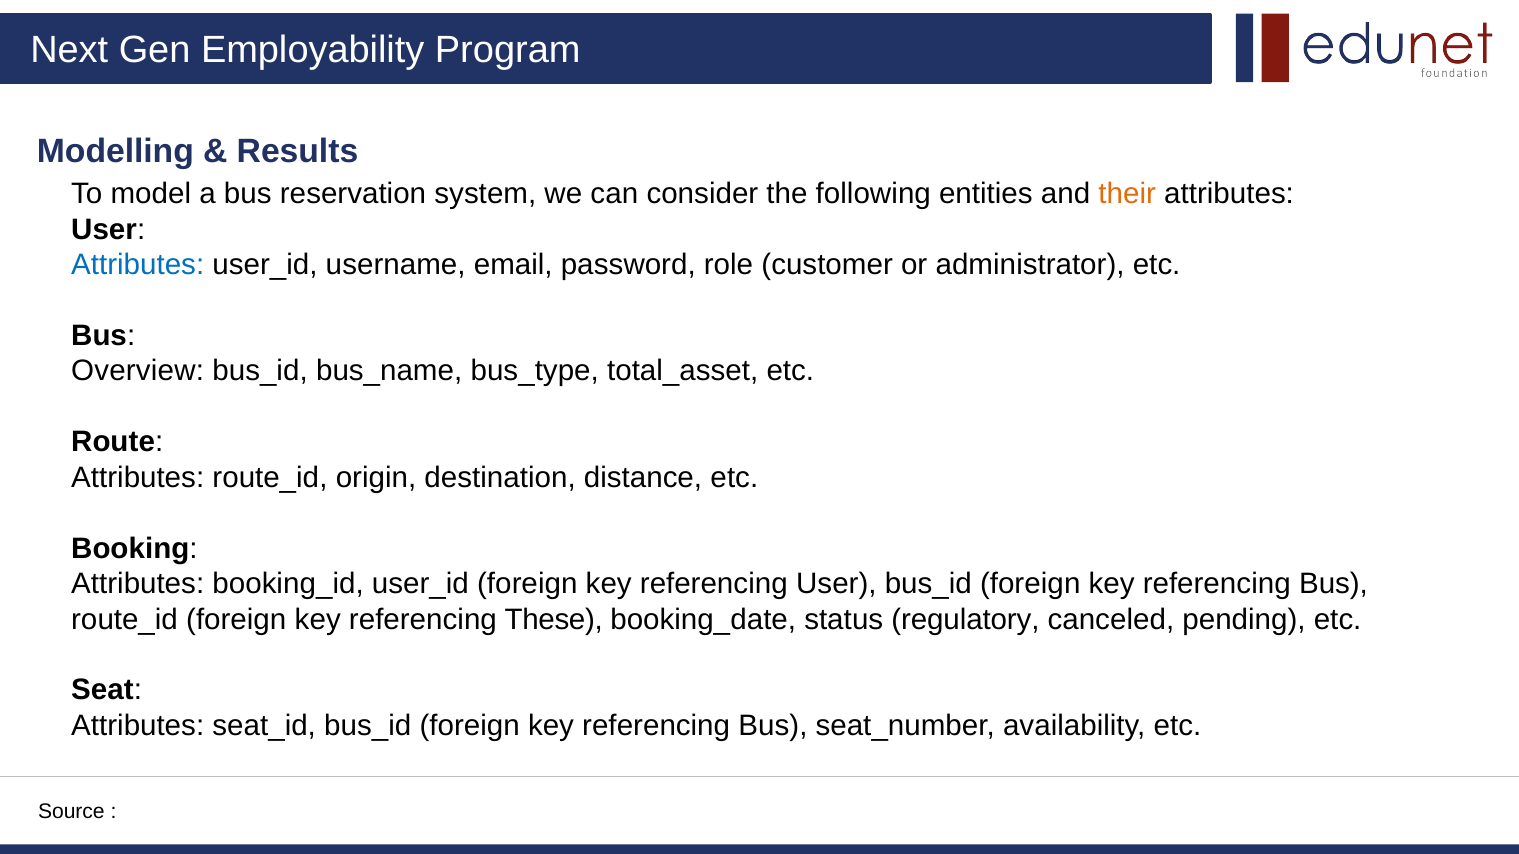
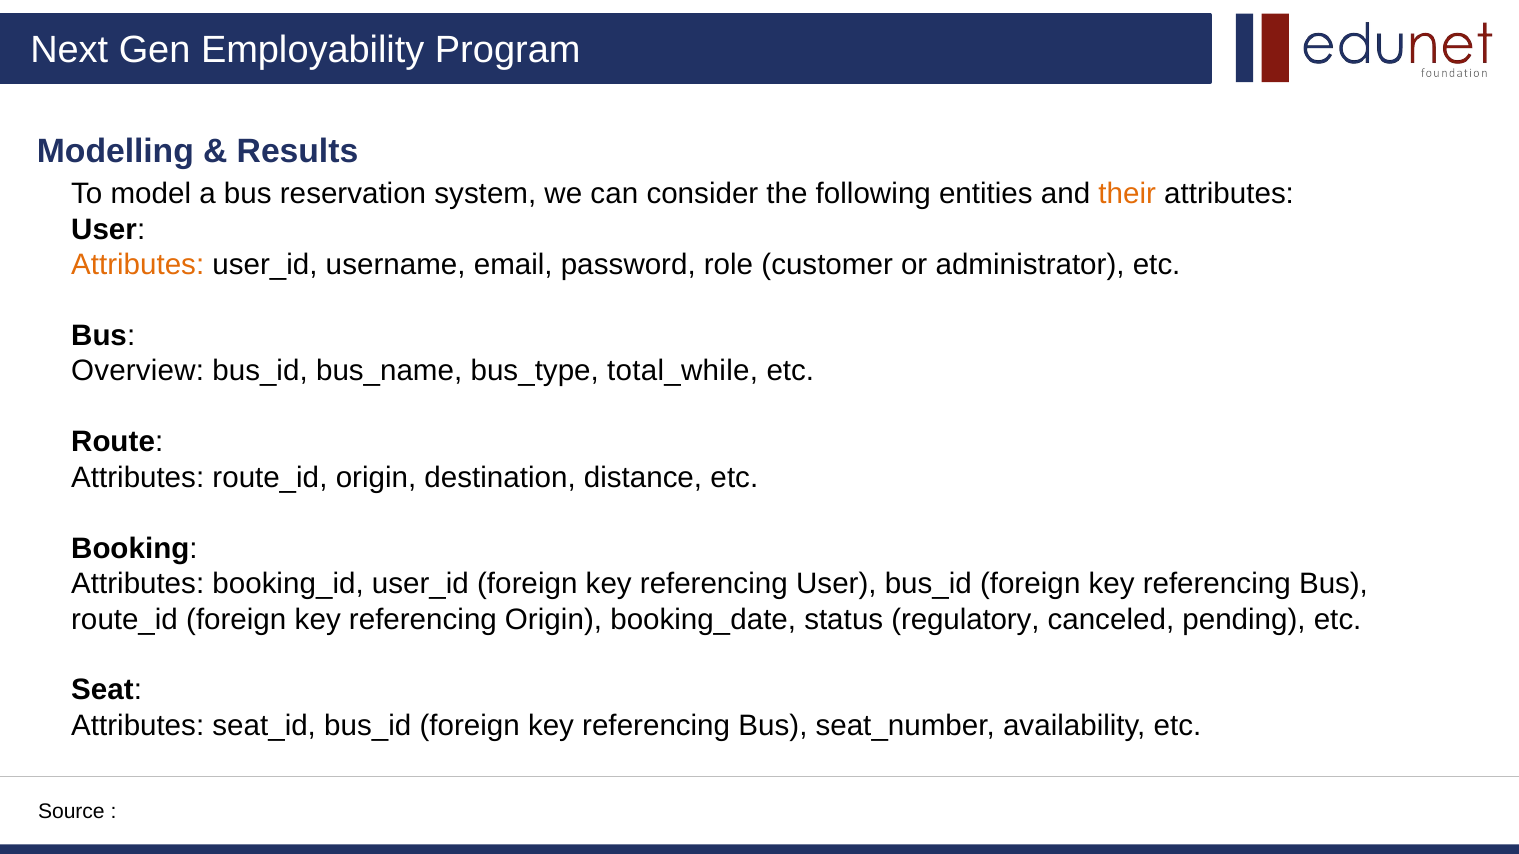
Attributes colour: blue -> orange (138, 265)
total_asset: total_asset -> total_while (683, 371)
referencing These: These -> Origin (554, 620)
